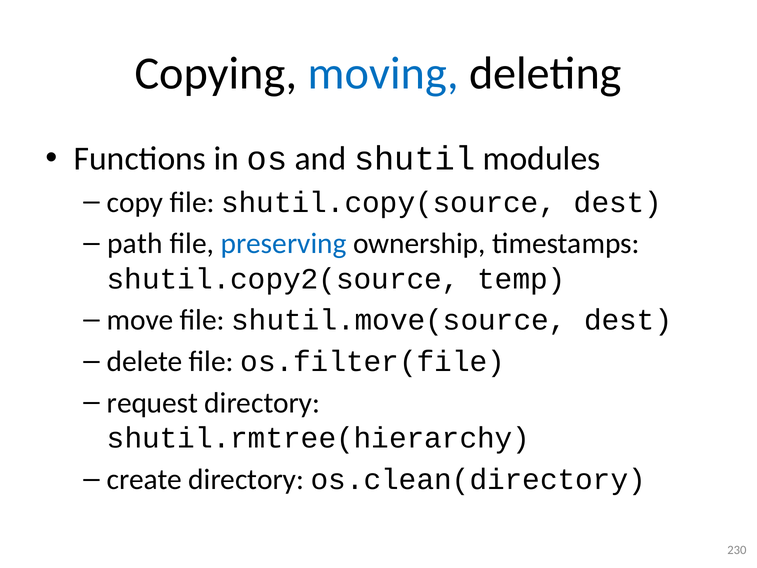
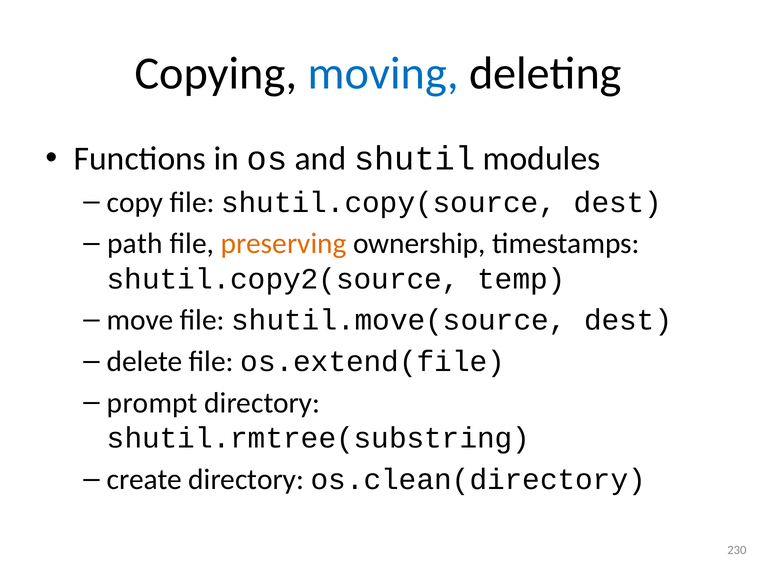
preserving colour: blue -> orange (284, 244)
os.filter(file: os.filter(file -> os.extend(file (373, 361)
request: request -> prompt (152, 403)
shutil.rmtree(hierarchy: shutil.rmtree(hierarchy -> shutil.rmtree(substring (319, 438)
